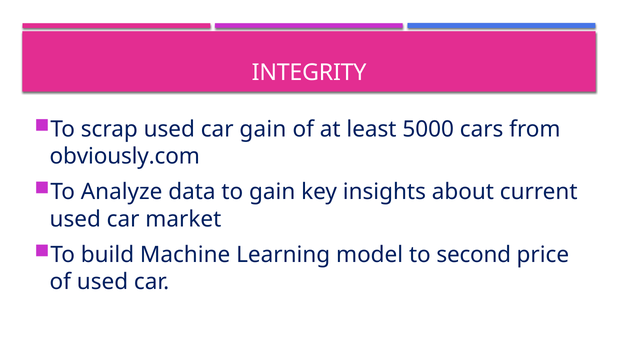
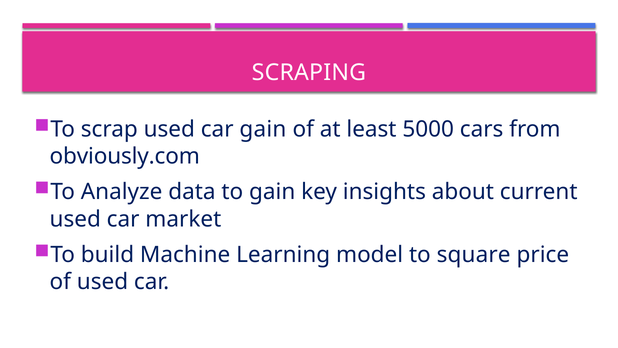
INTEGRITY: INTEGRITY -> SCRAPING (309, 72)
second: second -> square (474, 254)
